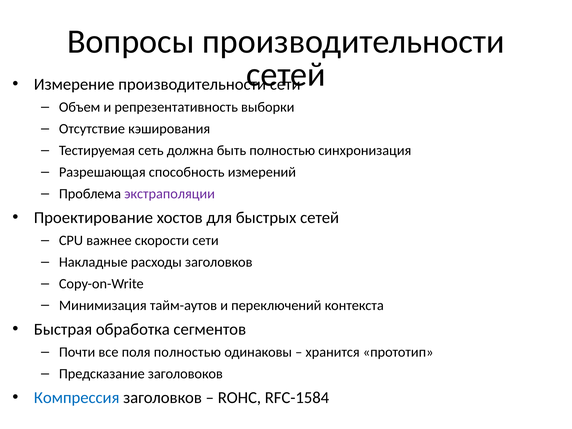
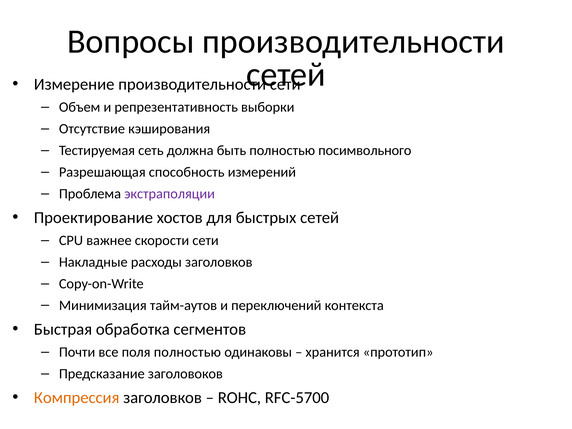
синхронизация: синхронизация -> посимвольного (365, 151)
Компрессия colour: blue -> orange (77, 398)
RFC-1584: RFC-1584 -> RFC-5700 (297, 398)
